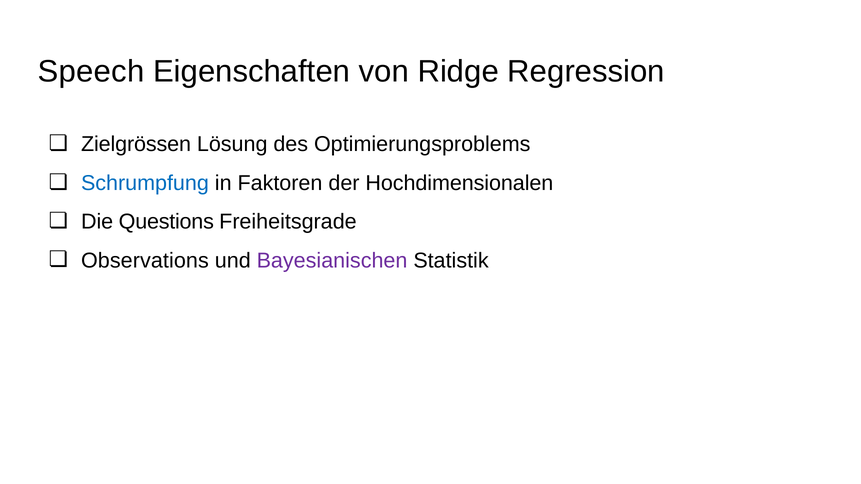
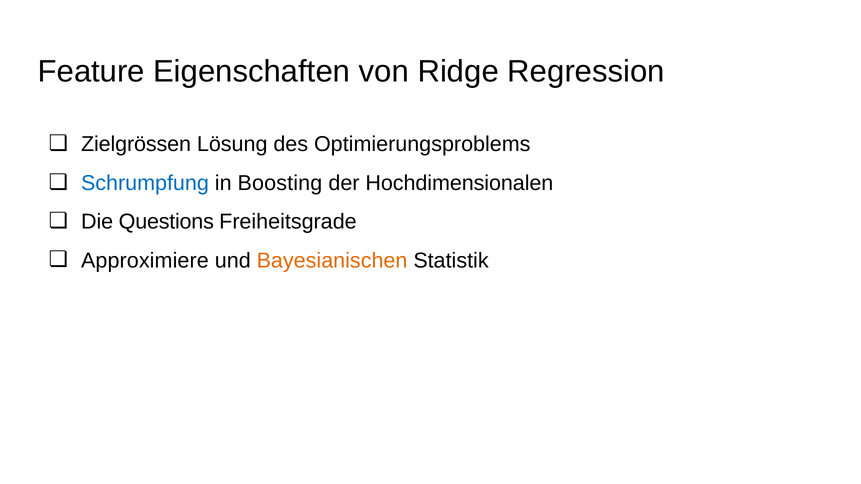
Speech: Speech -> Feature (91, 71)
Faktoren: Faktoren -> Boosting (280, 183)
Observations: Observations -> Approximiere (145, 261)
Bayesianischen colour: purple -> orange (332, 261)
